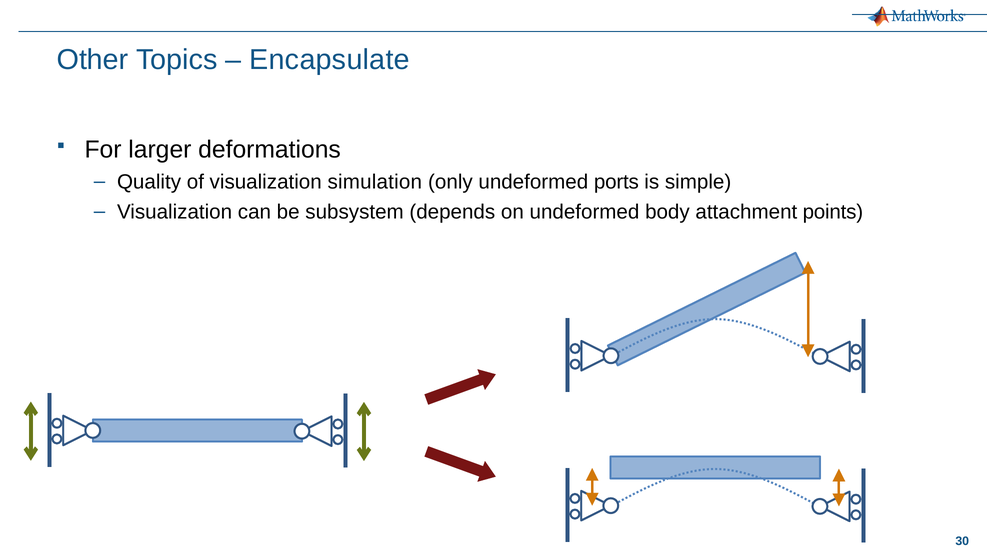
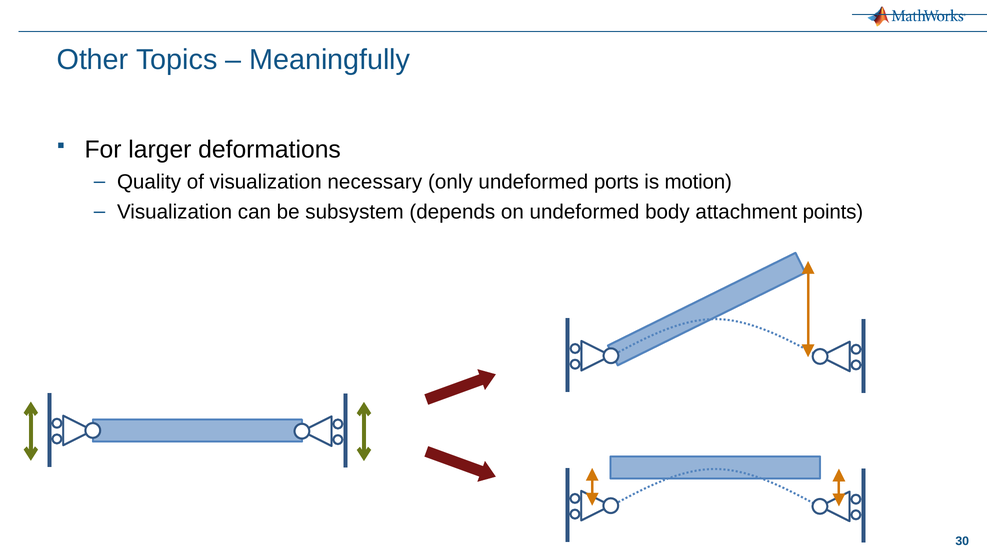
Encapsulate: Encapsulate -> Meaningfully (330, 60)
simulation: simulation -> necessary (375, 182)
simple: simple -> motion (698, 182)
